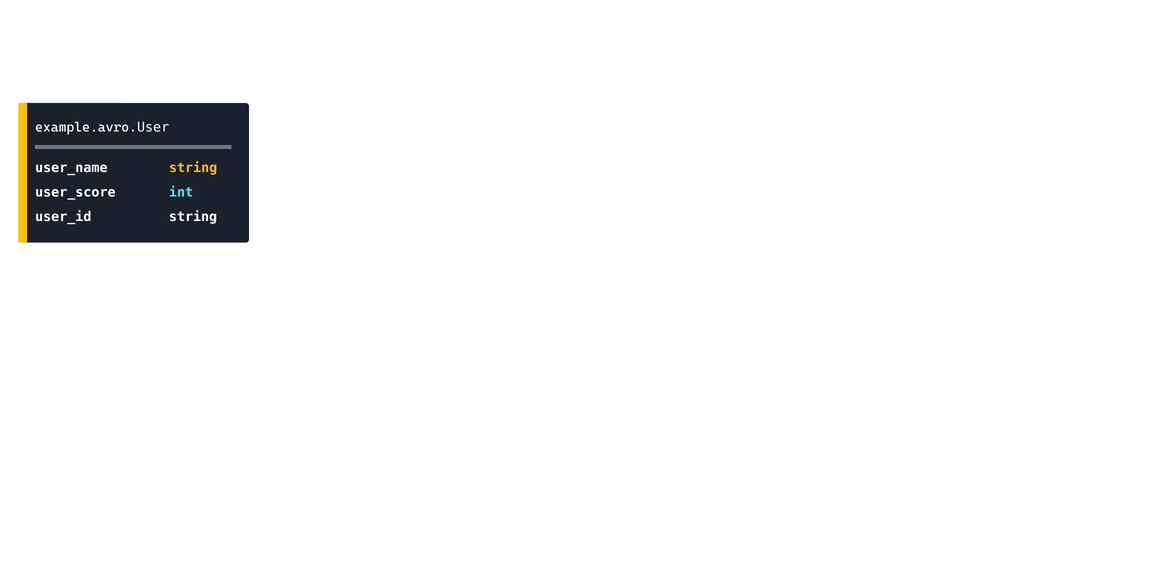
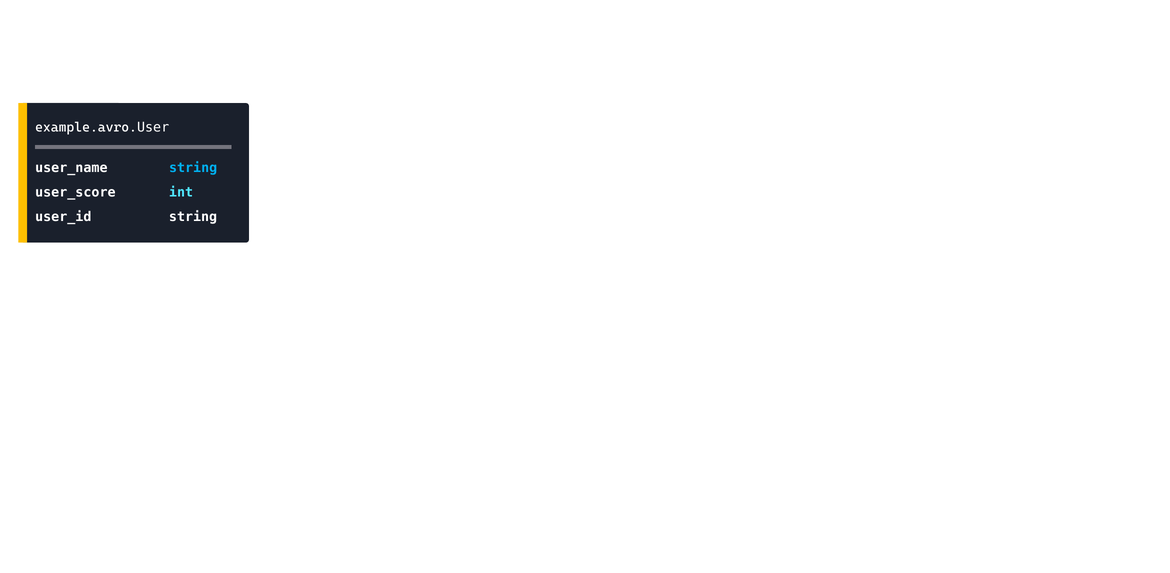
string colour: yellow -> light blue (193, 168)
